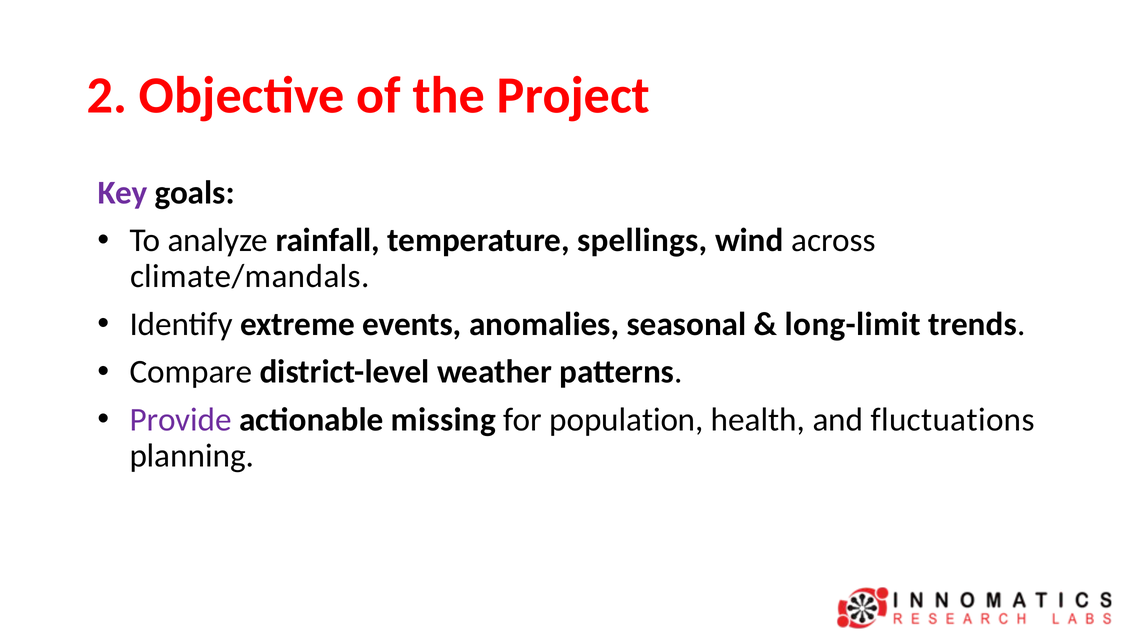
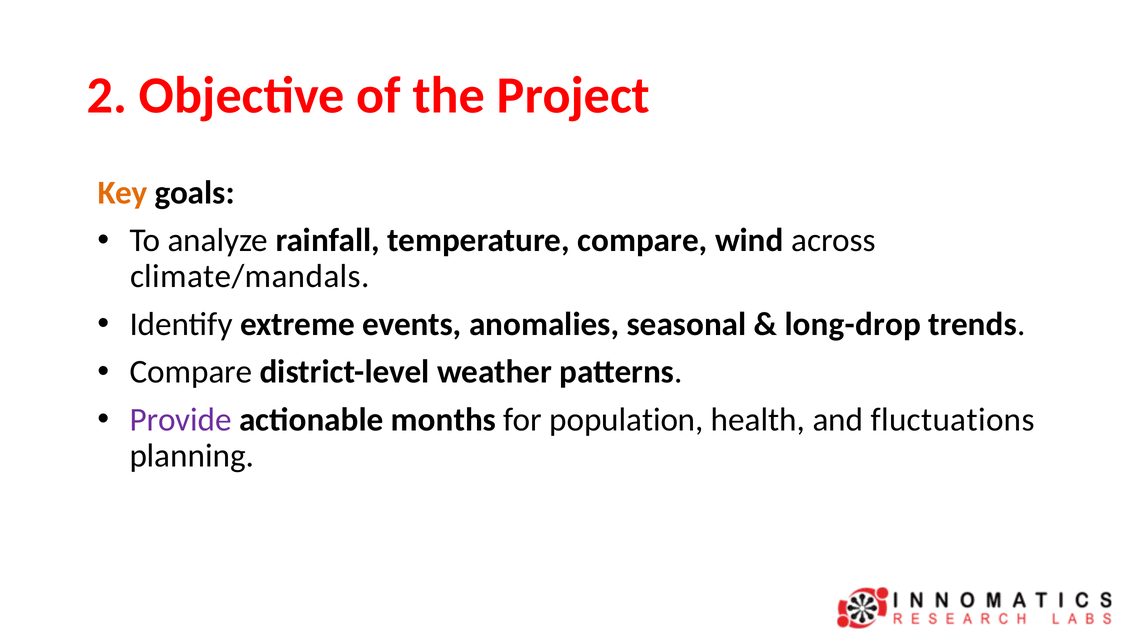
Key colour: purple -> orange (122, 193)
temperature spellings: spellings -> compare (642, 240)
long-limit: long-limit -> long-drop (853, 324)
missing: missing -> months (443, 419)
